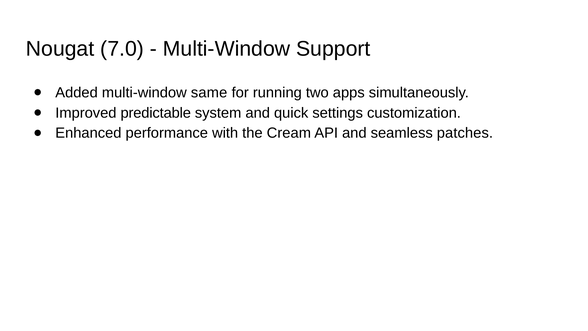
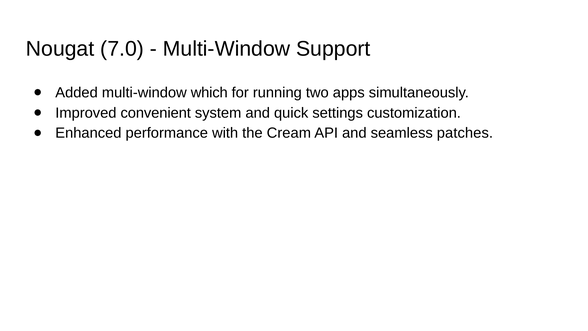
same: same -> which (209, 92)
predictable: predictable -> convenient (156, 113)
